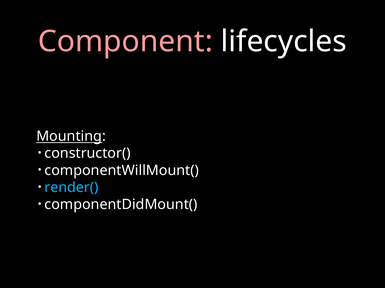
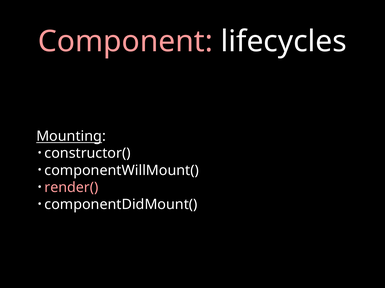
render( colour: light blue -> pink (71, 188)
